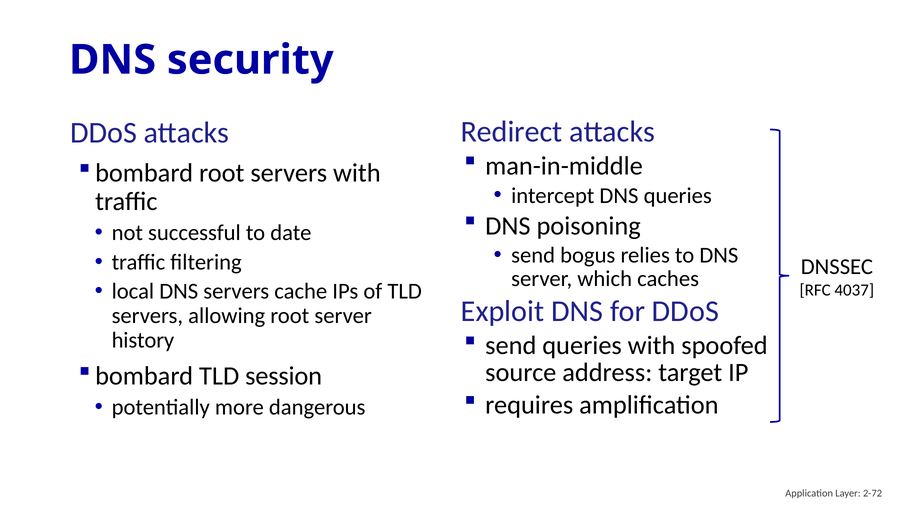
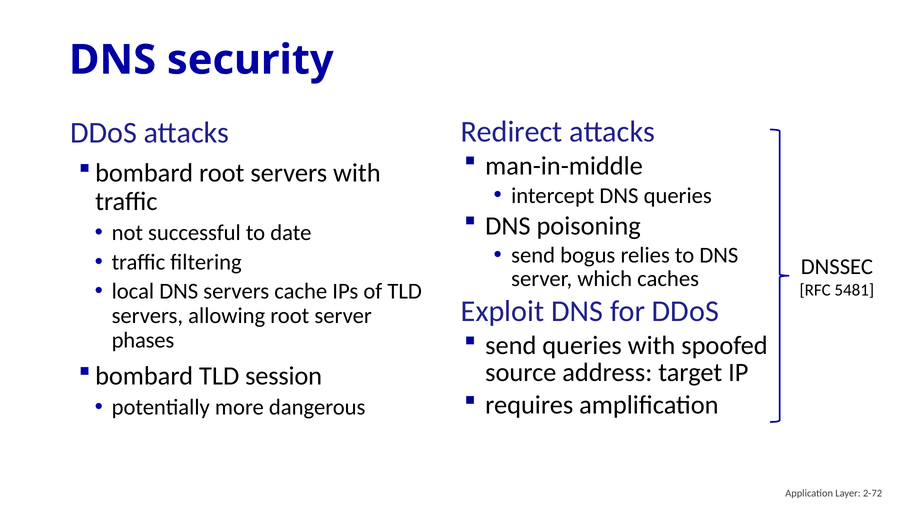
4037: 4037 -> 5481 (854, 290)
history: history -> phases (143, 340)
